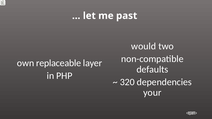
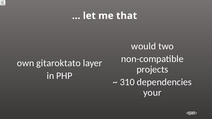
past: past -> that (127, 16)
replaceable: replaceable -> gitaroktato (59, 63)
defaults: defaults -> projects (152, 70)
320: 320 -> 310 (127, 82)
